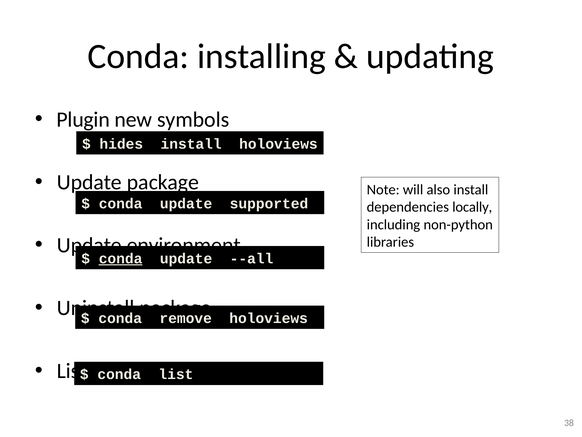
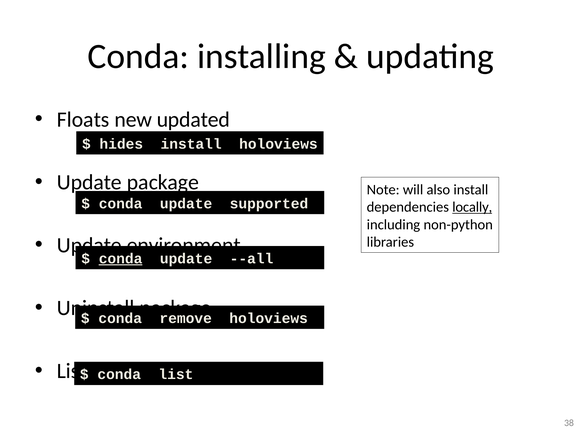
Plugin: Plugin -> Floats (83, 119)
symbols: symbols -> updated (193, 119)
locally underline: none -> present (472, 207)
